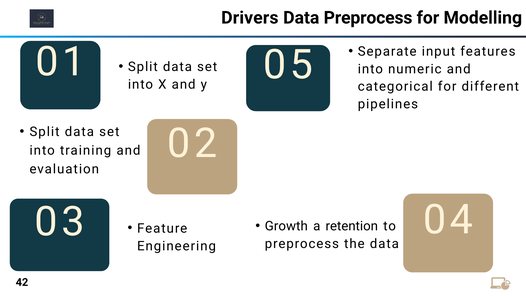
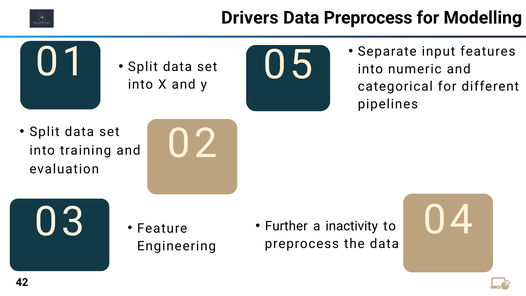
Growth: Growth -> Further (286, 226)
retention: retention -> inactivity (352, 226)
